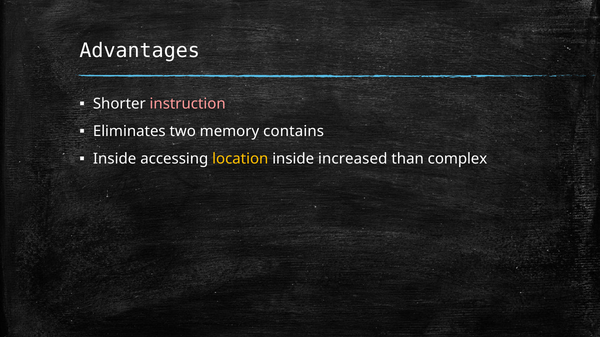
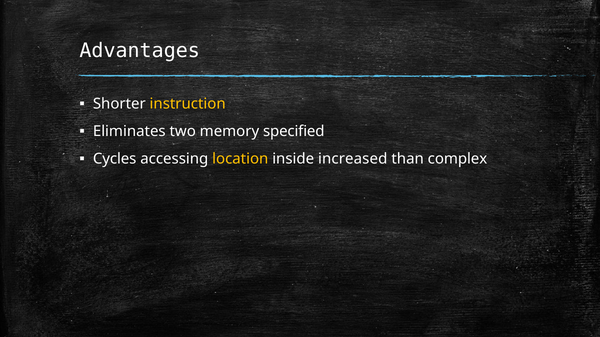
instruction colour: pink -> yellow (188, 104)
contains: contains -> specified (294, 131)
Inside: Inside -> Cycles (115, 159)
